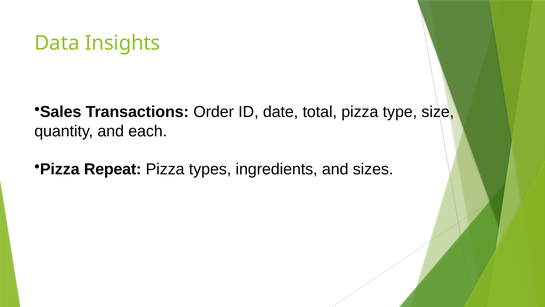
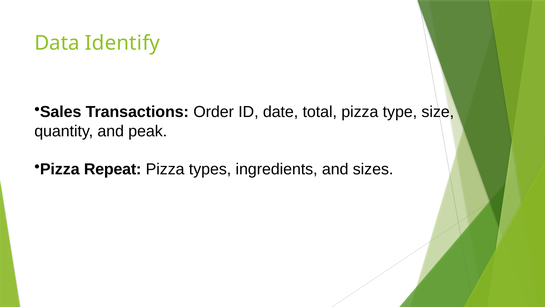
Insights: Insights -> Identify (122, 43)
each: each -> peak (148, 131)
